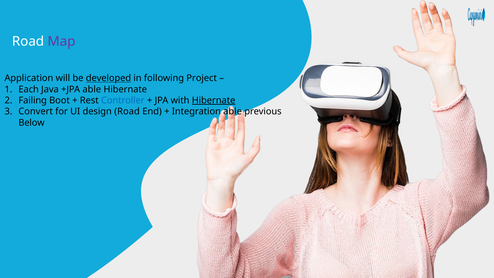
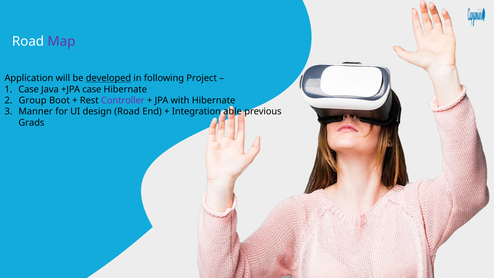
Each: Each -> Case (29, 89)
+JPA able: able -> case (92, 89)
Failing: Failing -> Group (33, 100)
Controller colour: blue -> purple (123, 100)
Hibernate underline: present -> none (214, 100)
Convert: Convert -> Manner (36, 111)
Below: Below -> Grads (31, 123)
